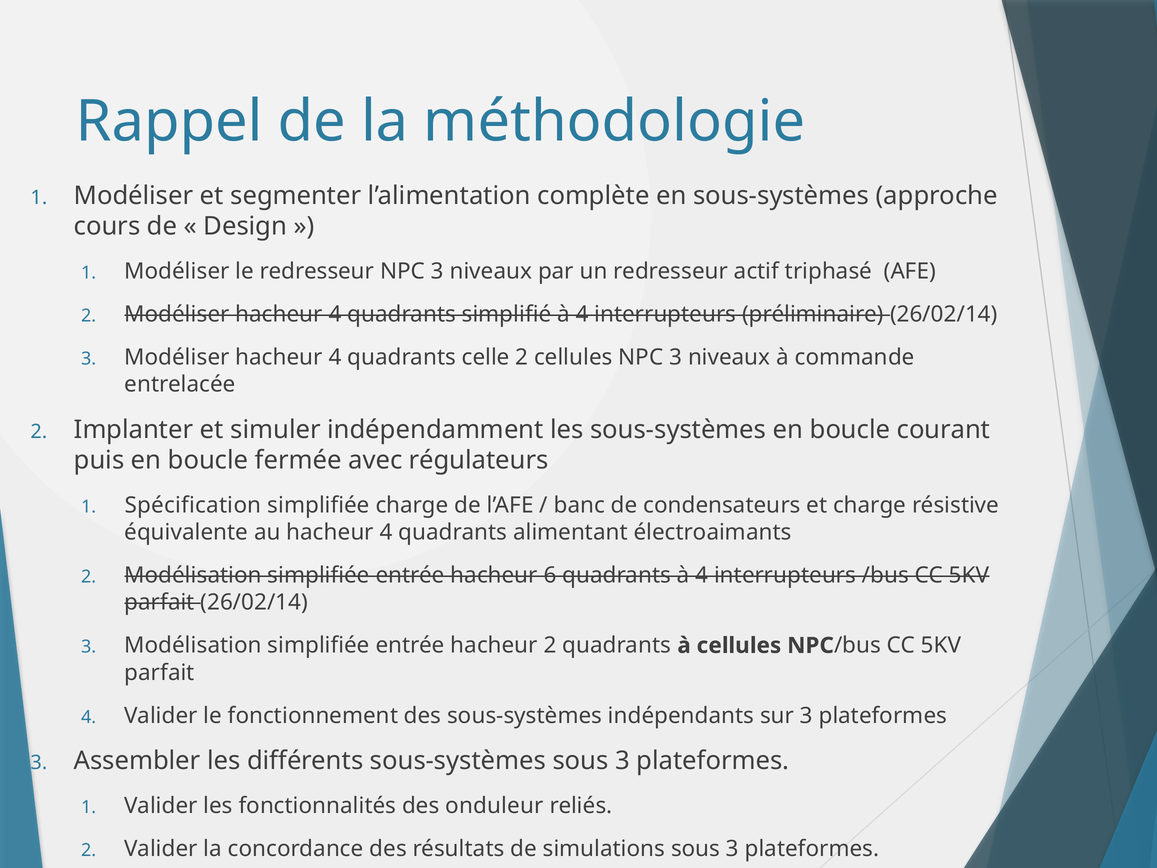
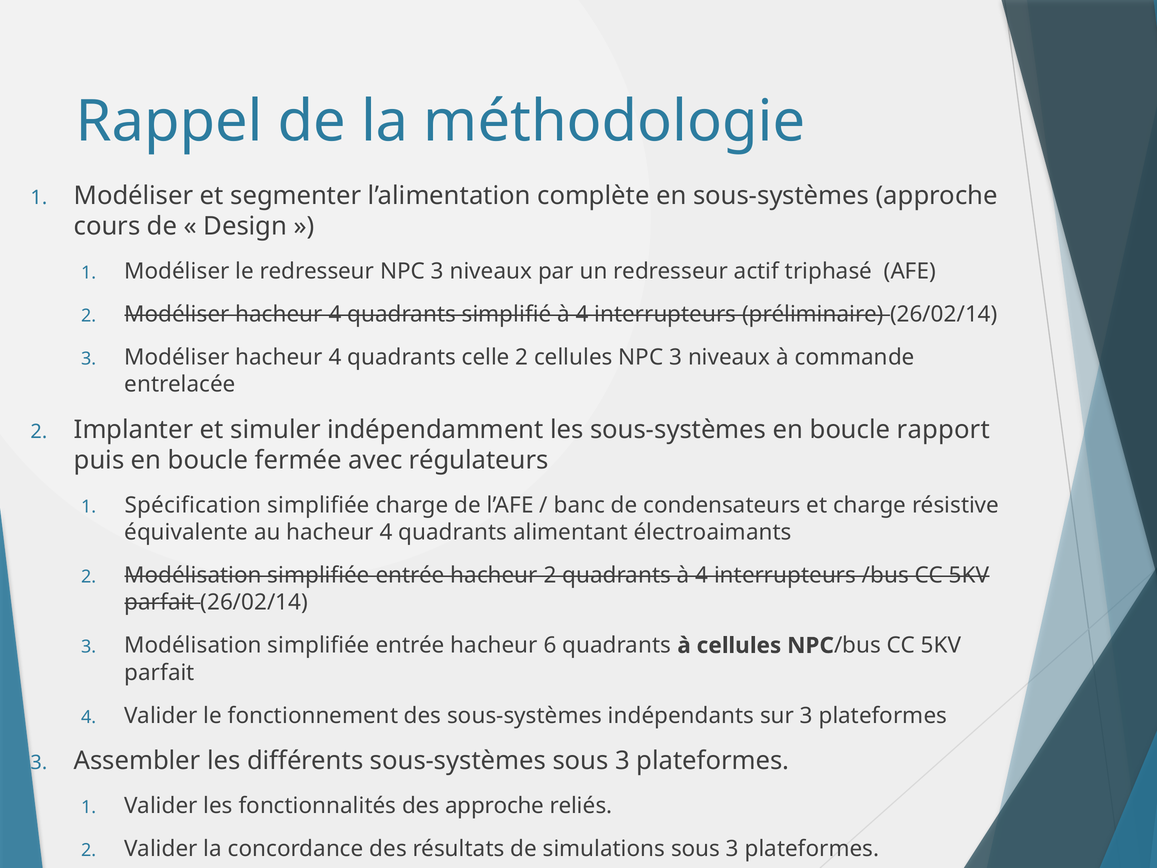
courant: courant -> rapport (943, 430)
hacheur 6: 6 -> 2 (550, 575)
hacheur 2: 2 -> 6 (550, 645)
des onduleur: onduleur -> approche (495, 805)
